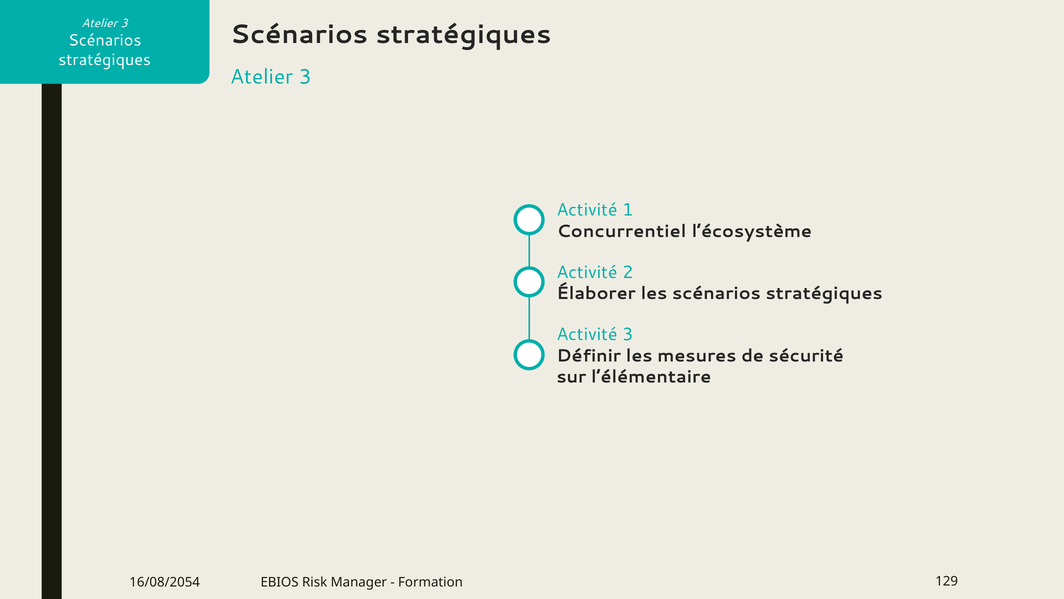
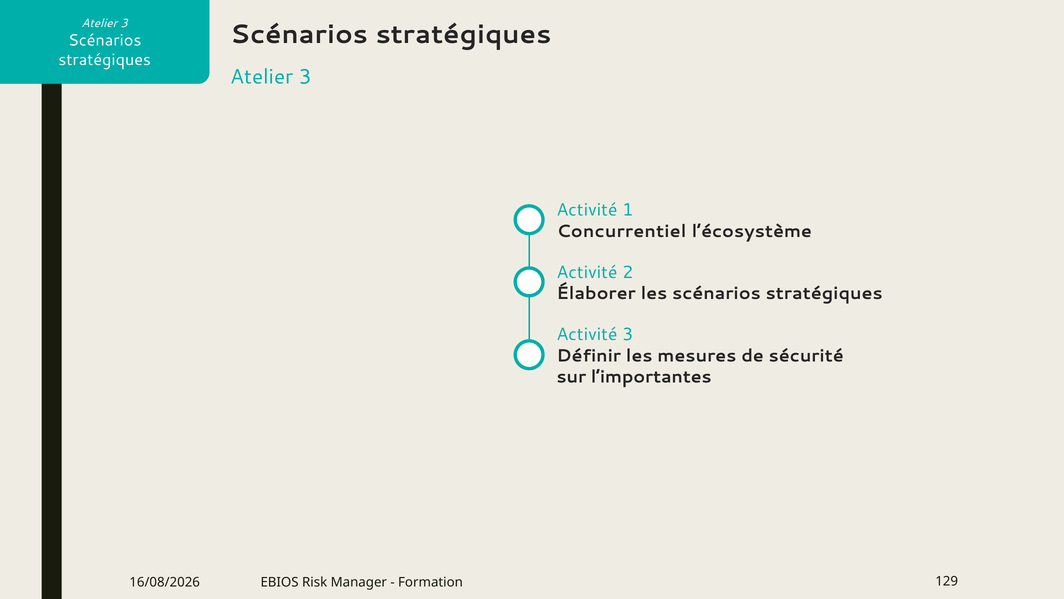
l’élémentaire: l’élémentaire -> l’importantes (651, 377)
16/08/2054: 16/08/2054 -> 16/08/2026 (165, 582)
